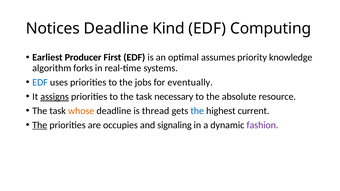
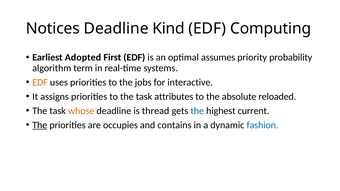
Producer: Producer -> Adopted (83, 57)
knowledge: knowledge -> probability (291, 57)
forks: forks -> term (83, 68)
EDF colour: blue -> orange (40, 82)
eventually: eventually -> interactive (190, 82)
assigns underline: present -> none (55, 97)
necessary: necessary -> attributes (174, 97)
resource: resource -> reloaded (277, 97)
signaling: signaling -> contains (174, 125)
fashion colour: purple -> blue (262, 125)
